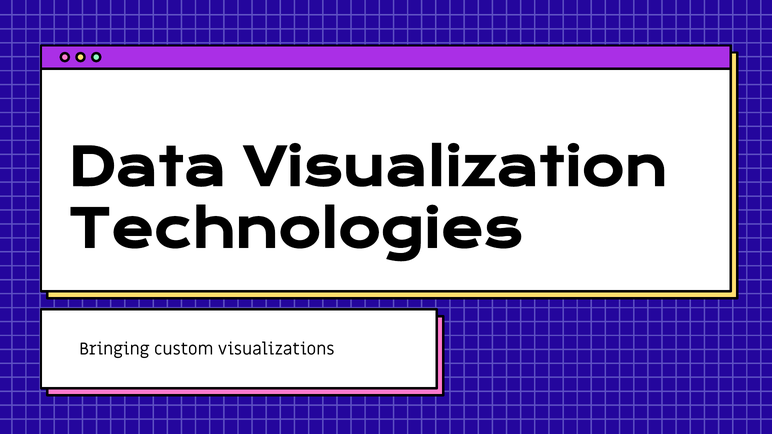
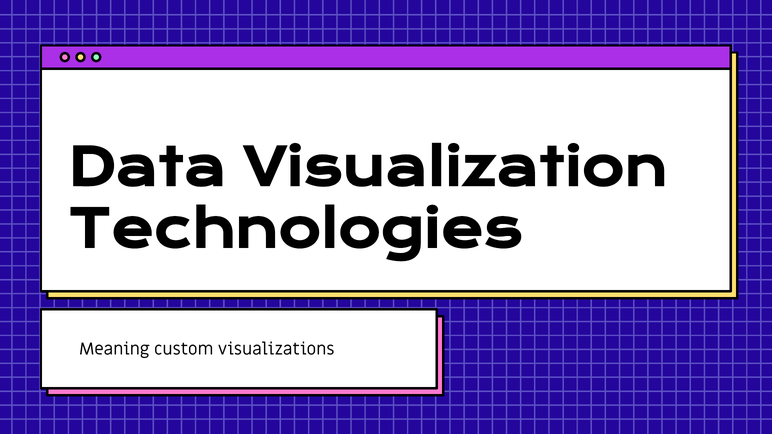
Bringing: Bringing -> Meaning (114, 349)
